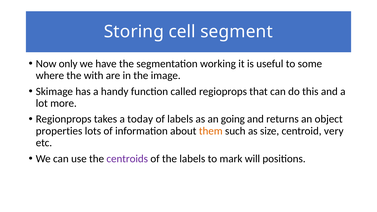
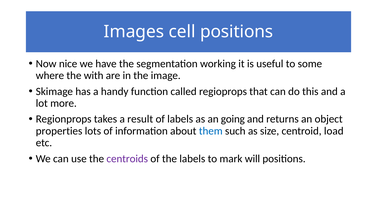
Storing: Storing -> Images (134, 32)
cell segment: segment -> positions (237, 32)
only: only -> nice (68, 64)
today: today -> result (140, 119)
them colour: orange -> blue (211, 131)
very: very -> load (334, 131)
